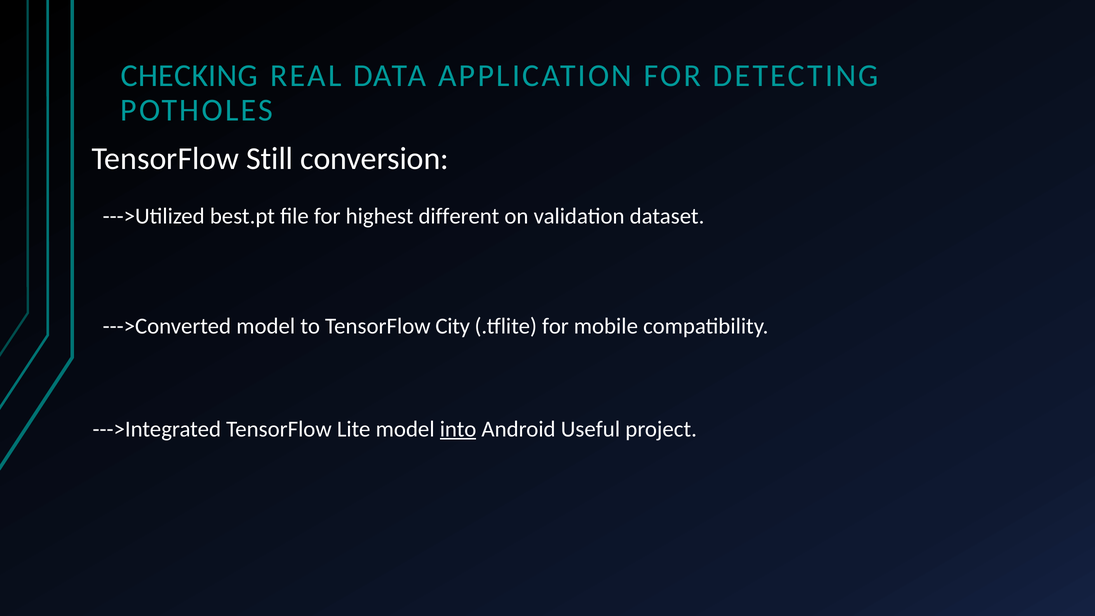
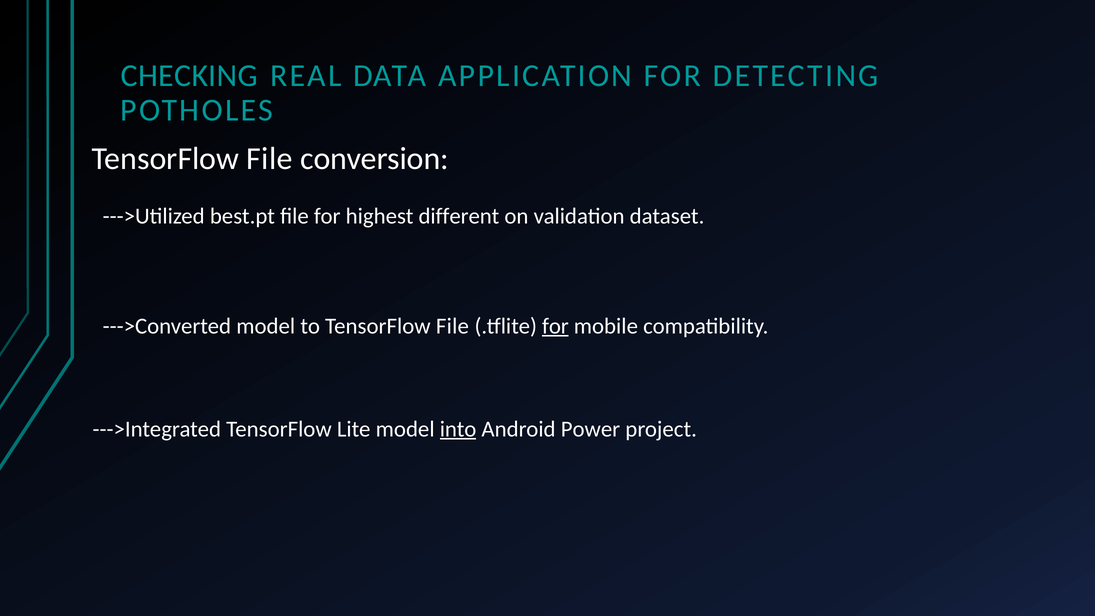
Still: Still -> File (270, 159)
to TensorFlow City: City -> File (452, 326)
for underline: none -> present (555, 326)
Useful: Useful -> Power (590, 429)
